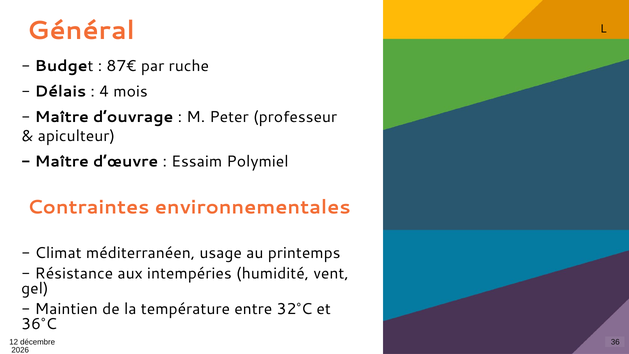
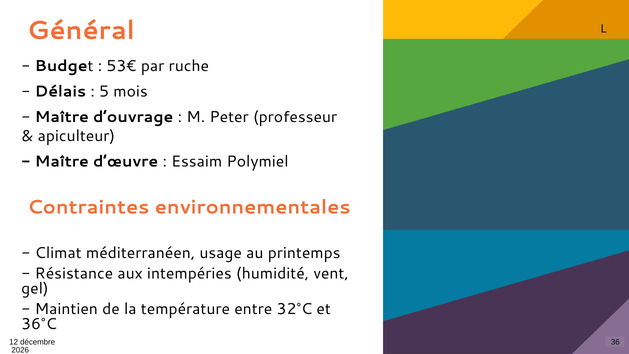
87€: 87€ -> 53€ (122, 66)
4: 4 -> 5 (104, 92)
